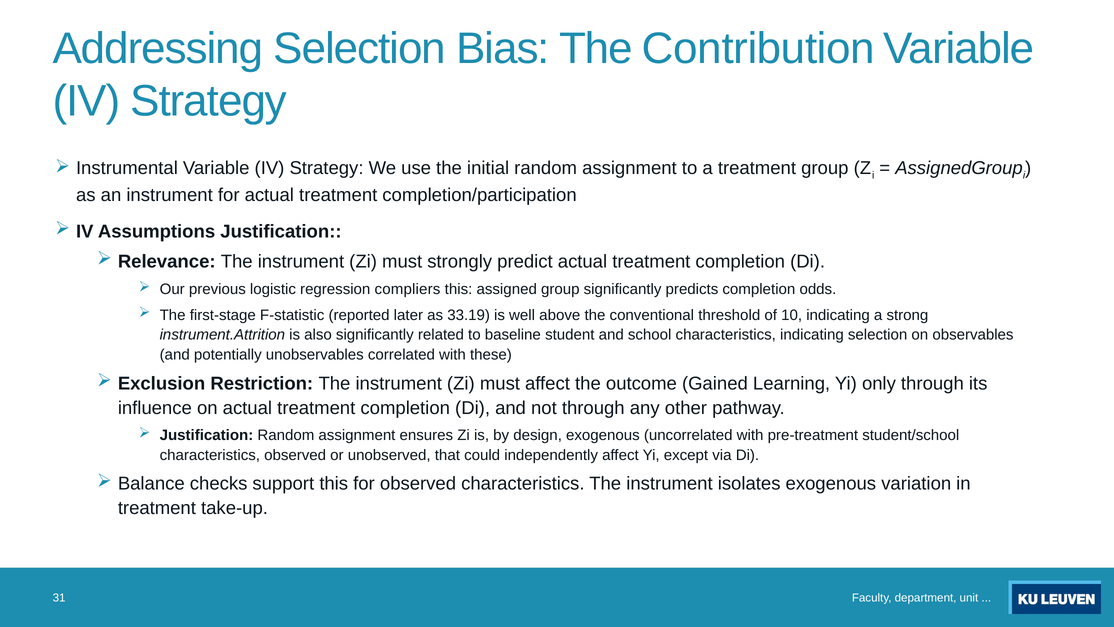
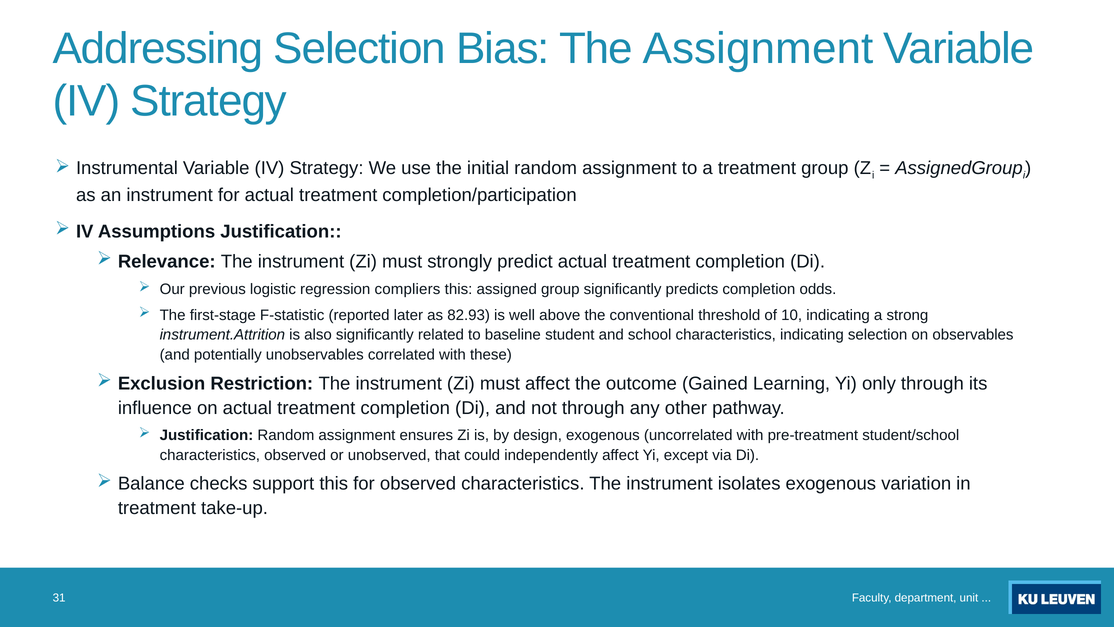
The Contribution: Contribution -> Assignment (758, 48)
33.19: 33.19 -> 82.93 (469, 315)
